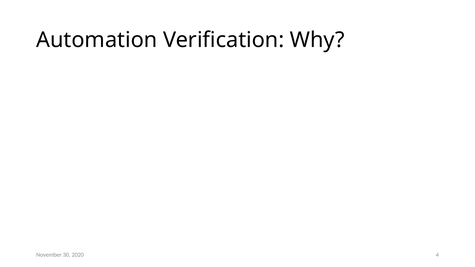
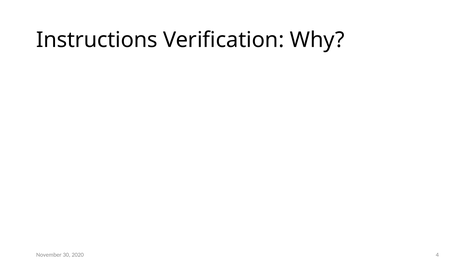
Automation: Automation -> Instructions (97, 40)
